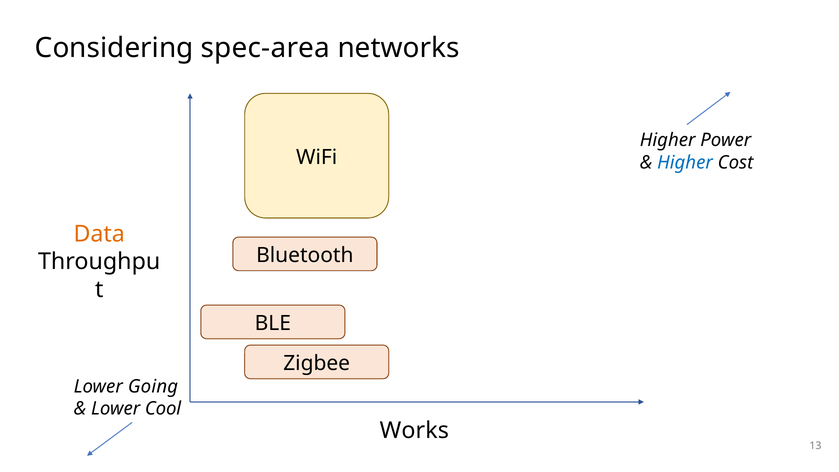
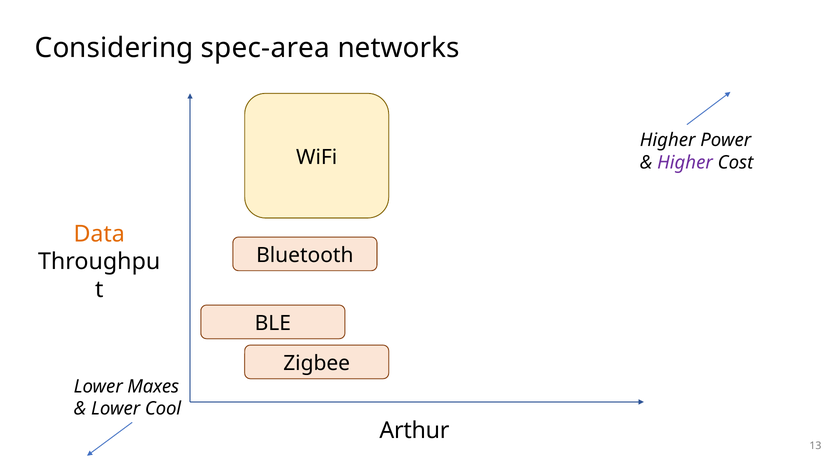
Higher colour: blue -> purple (685, 163)
Going: Going -> Maxes (153, 386)
Works: Works -> Arthur (414, 431)
